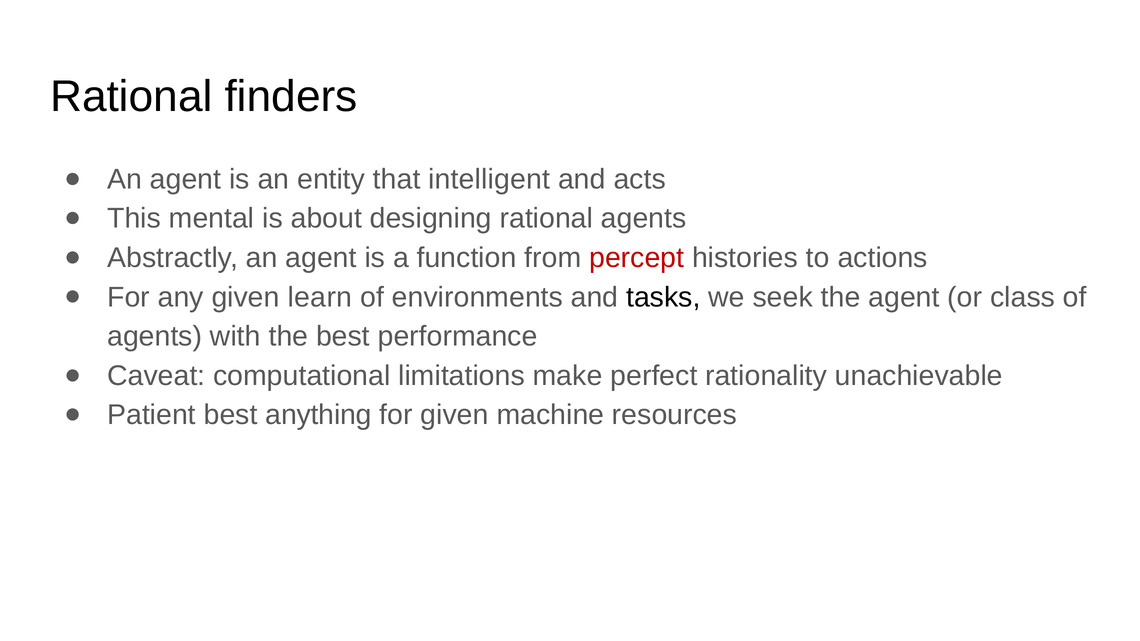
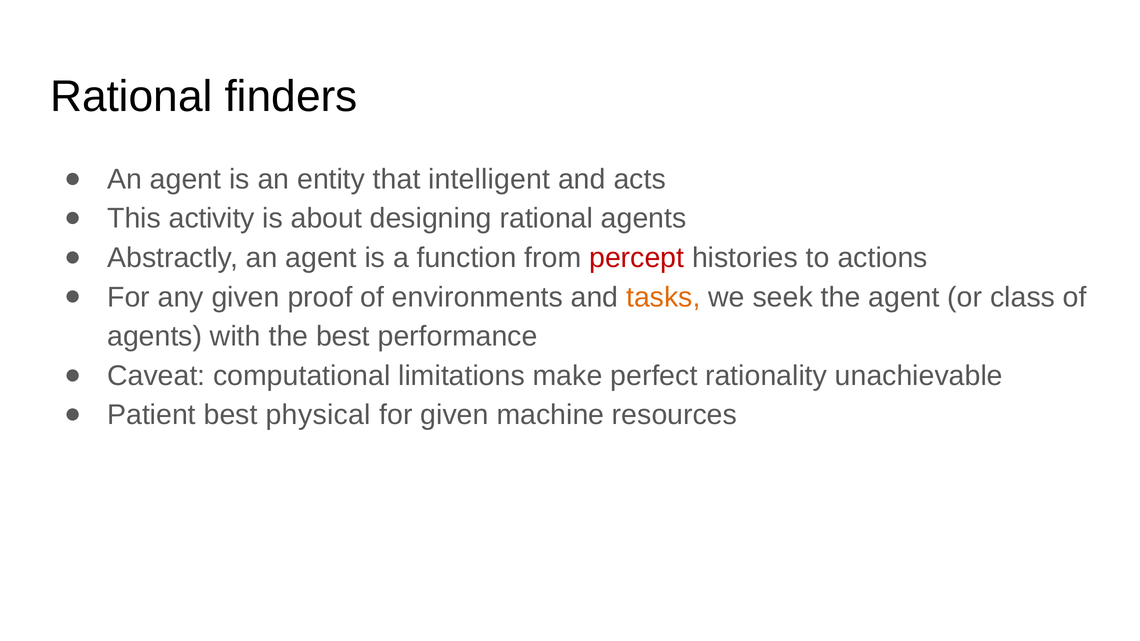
mental: mental -> activity (212, 219)
learn: learn -> proof (320, 297)
tasks colour: black -> orange (663, 297)
anything: anything -> physical (318, 415)
